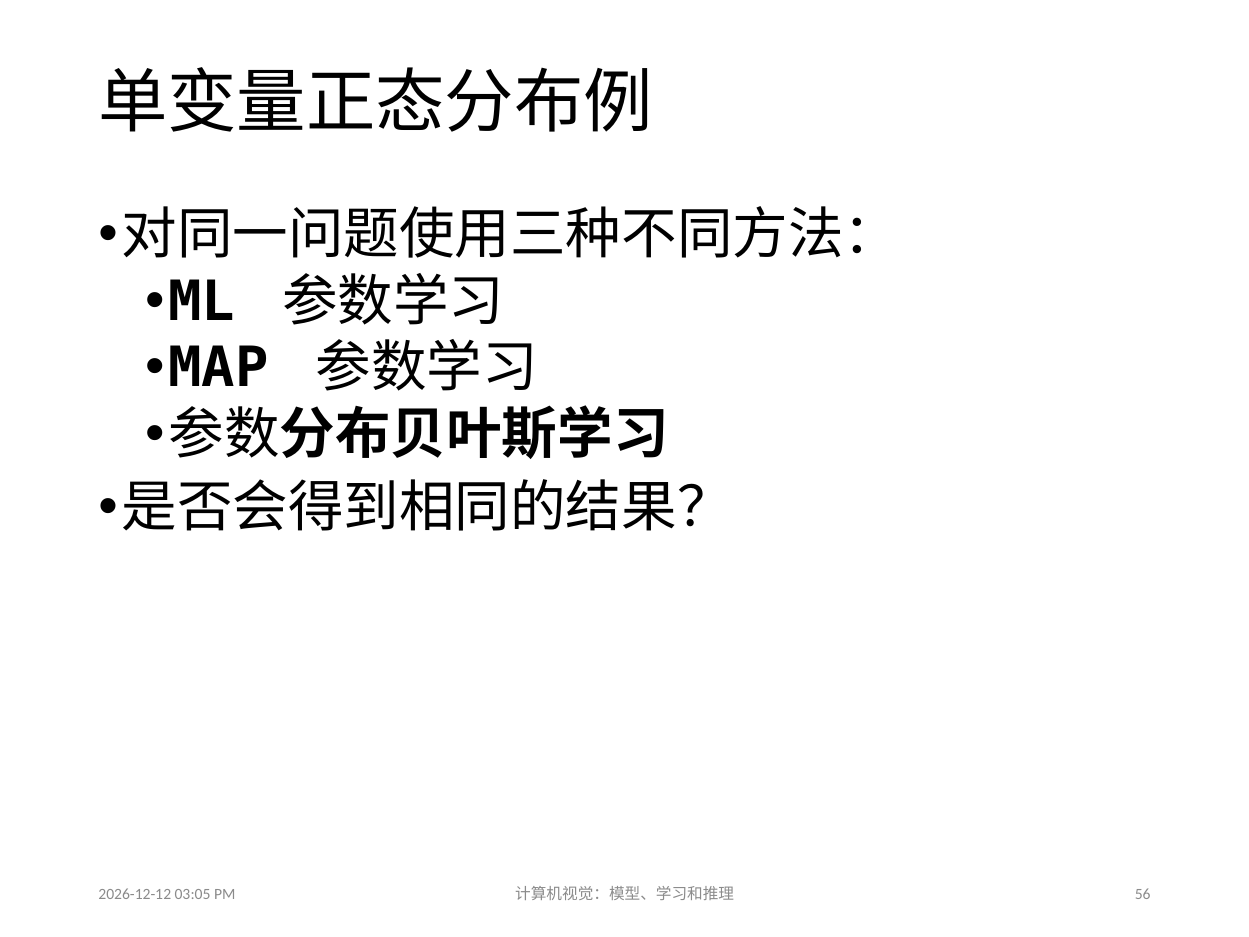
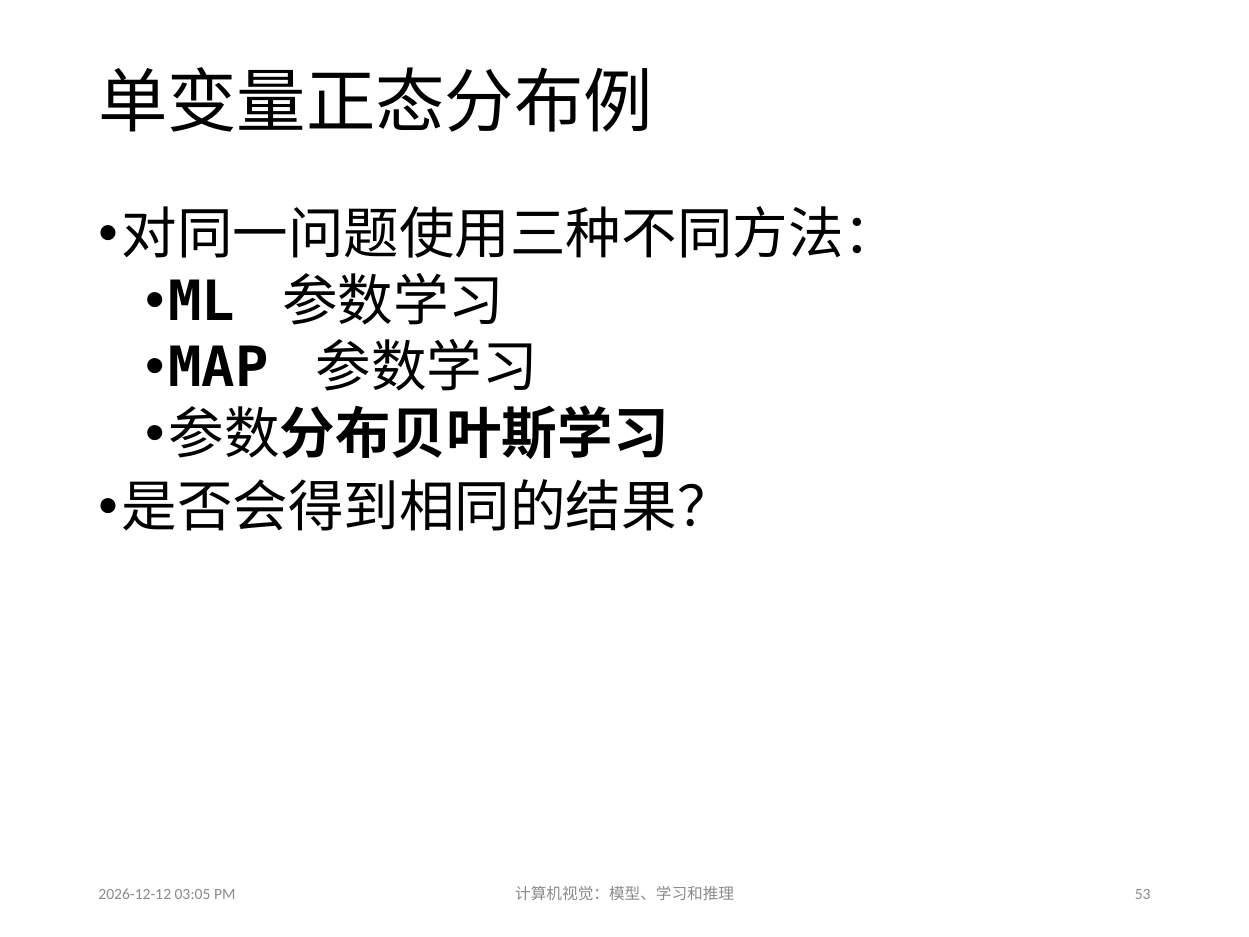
56: 56 -> 53 (1143, 894)
